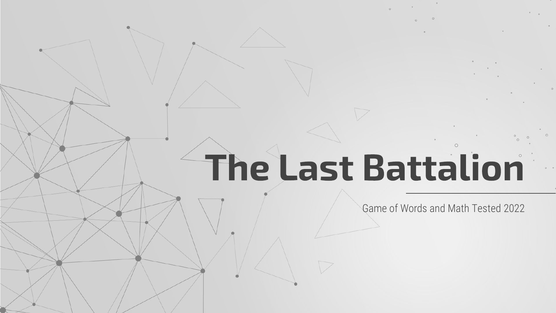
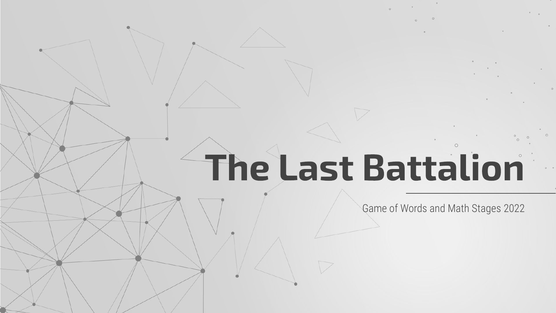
Tested: Tested -> Stages (486, 208)
